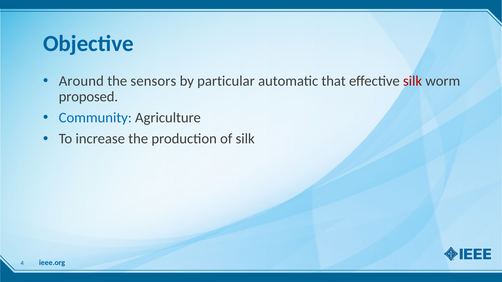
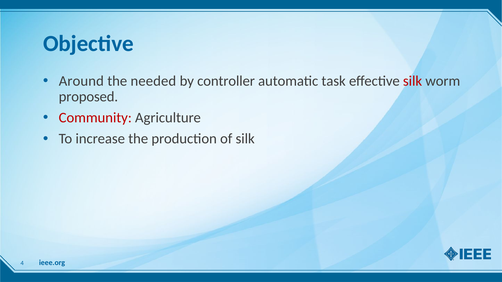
sensors: sensors -> needed (153, 81)
particular: particular -> controller (226, 81)
that: that -> task (334, 81)
Community colour: blue -> red (95, 118)
